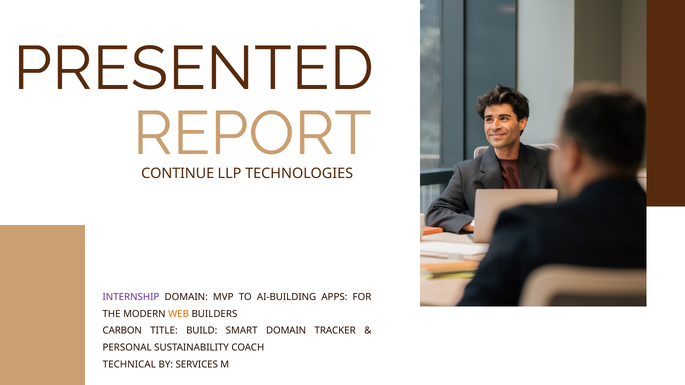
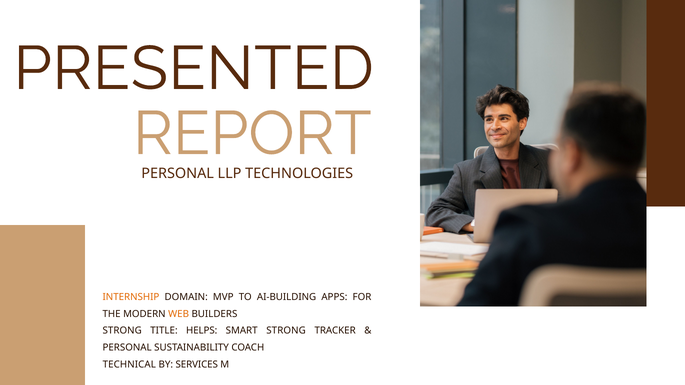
CONTINUE: CONTINUE -> PERSONAL (178, 174)
INTERNSHIP colour: purple -> orange (131, 297)
CARBON: CARBON -> STRONG (122, 331)
BUILD: BUILD -> HELPS (202, 331)
SMART DOMAIN: DOMAIN -> STRONG (286, 331)
